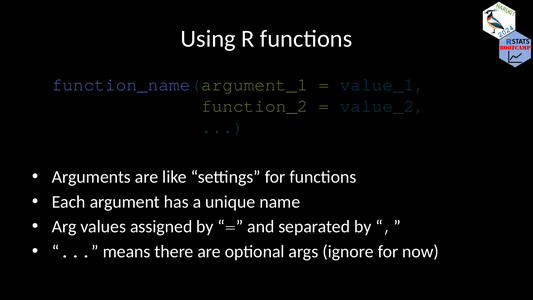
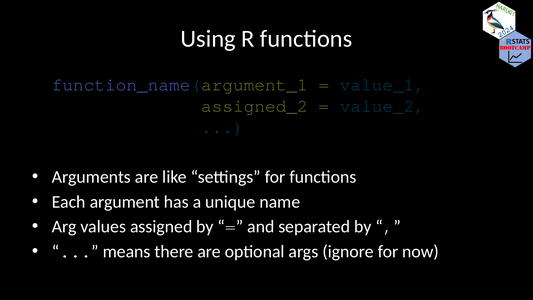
function_2: function_2 -> assigned_2 (255, 106)
